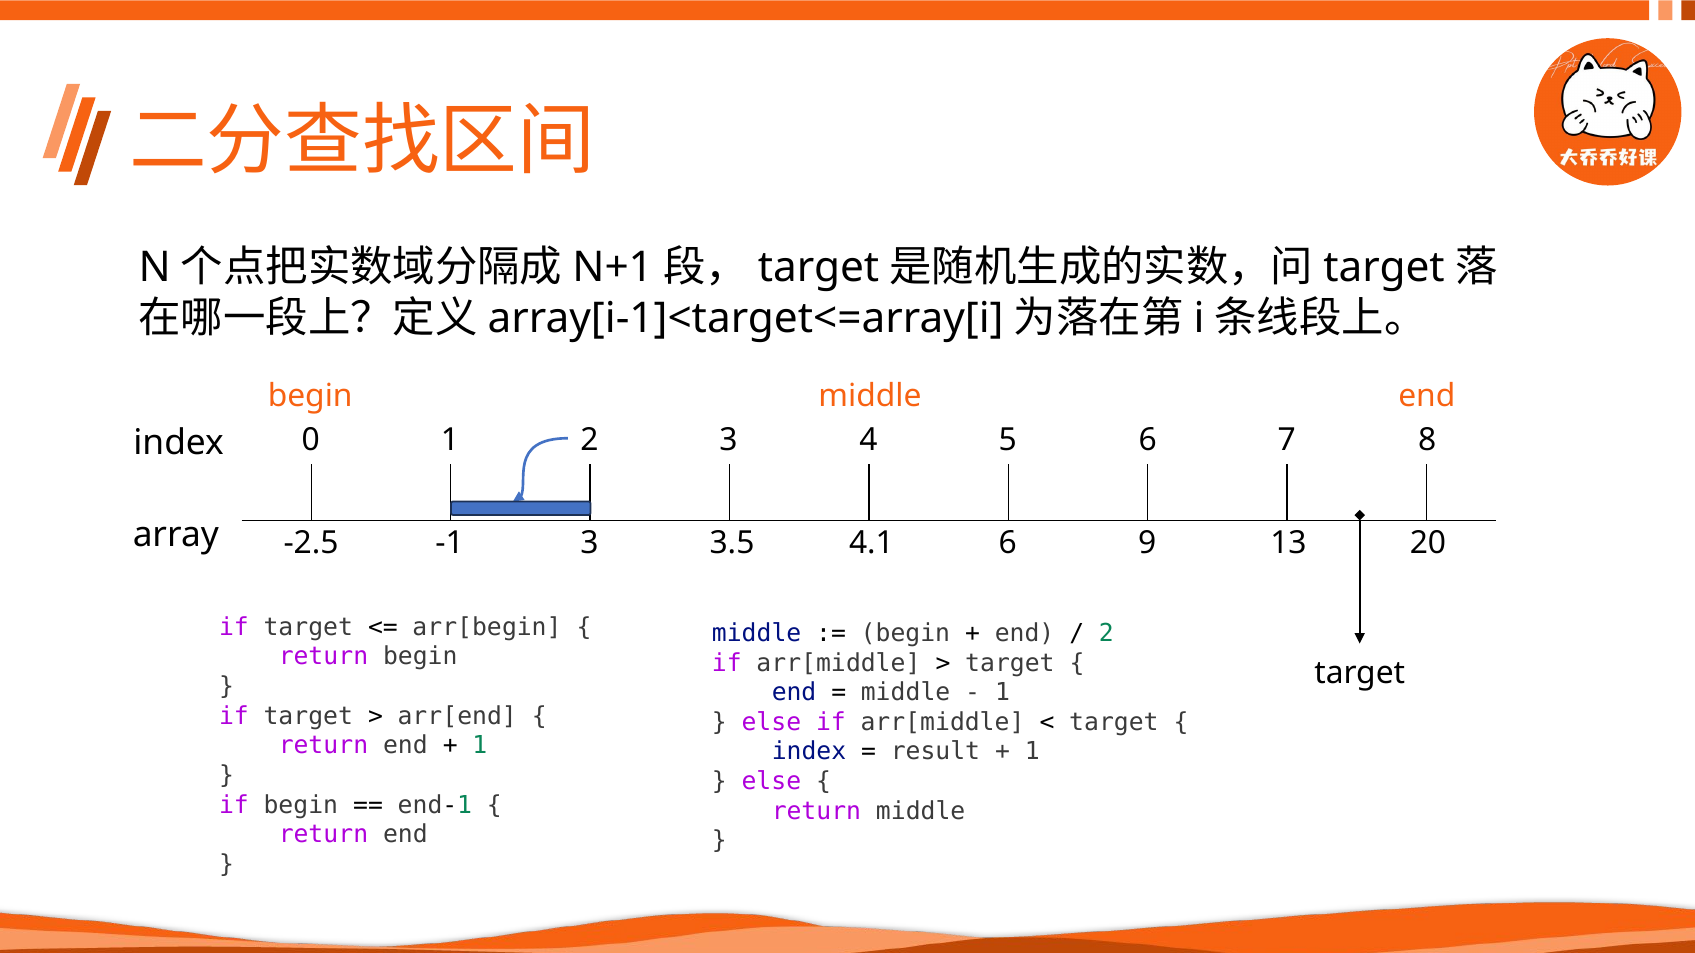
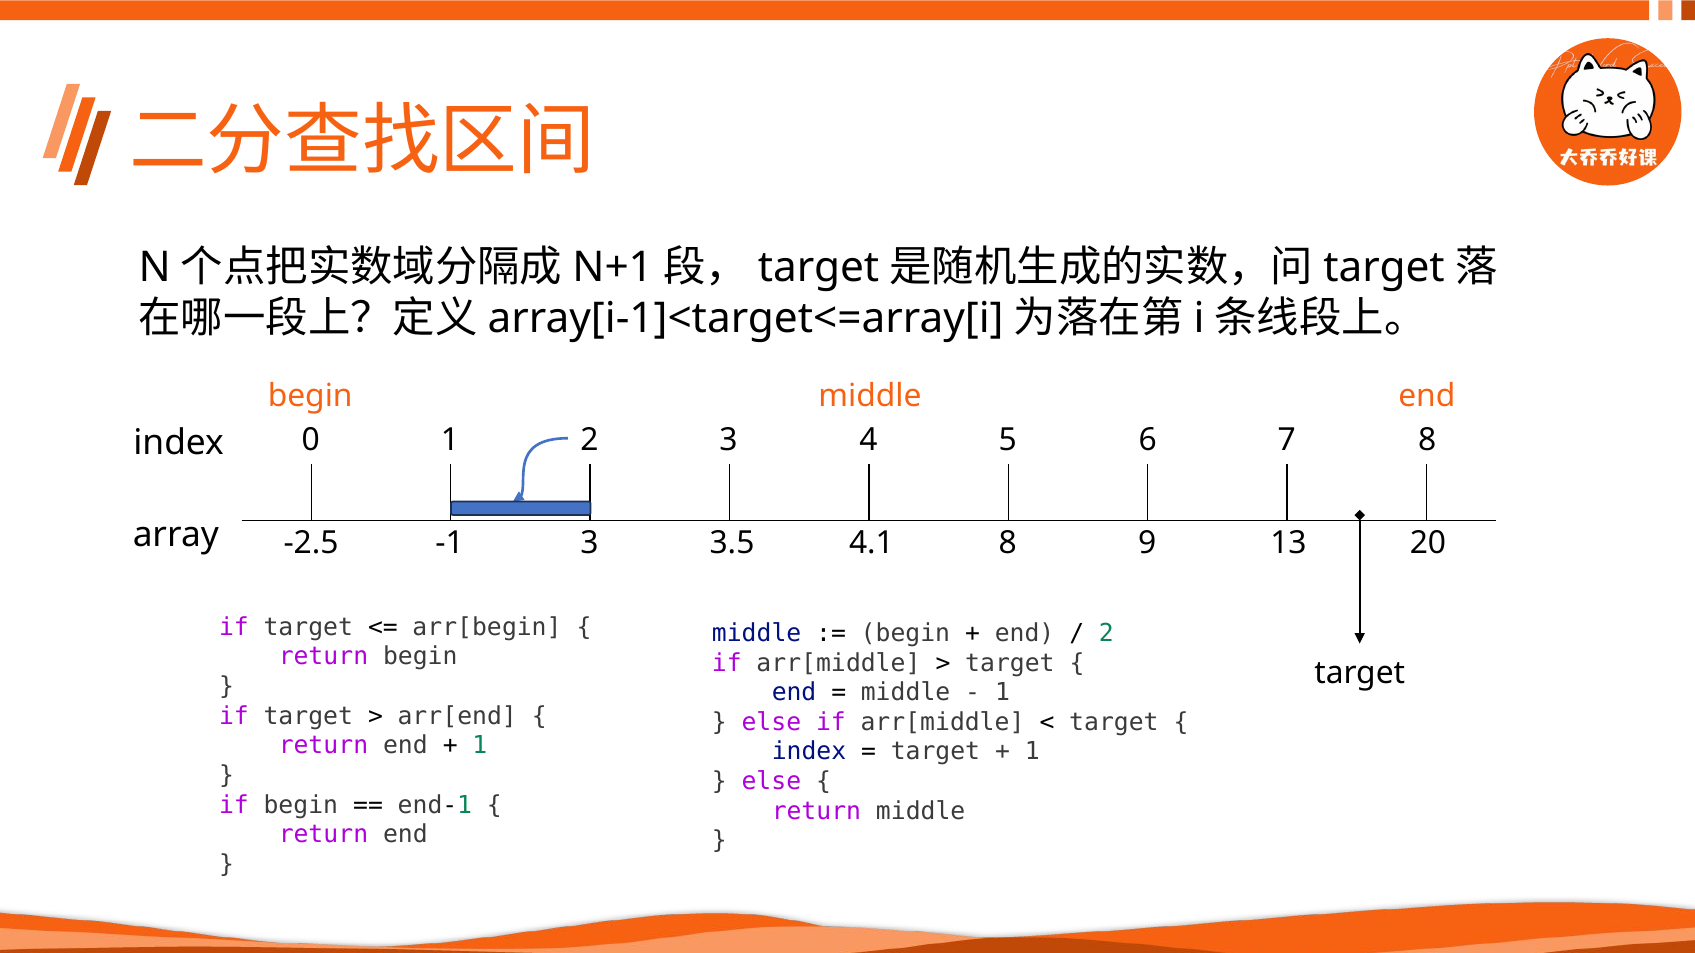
4.1 6: 6 -> 8 (1008, 543)
result: result -> target (935, 752)
